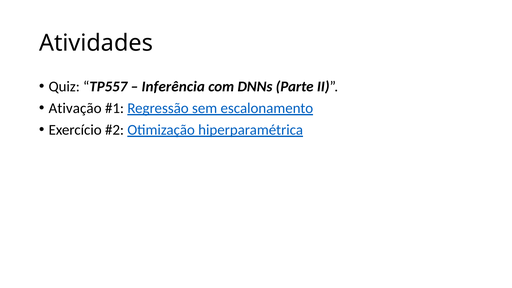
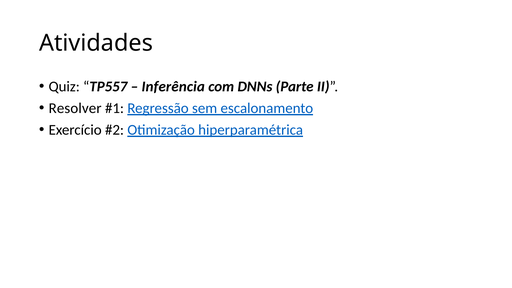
Ativação: Ativação -> Resolver (75, 108)
